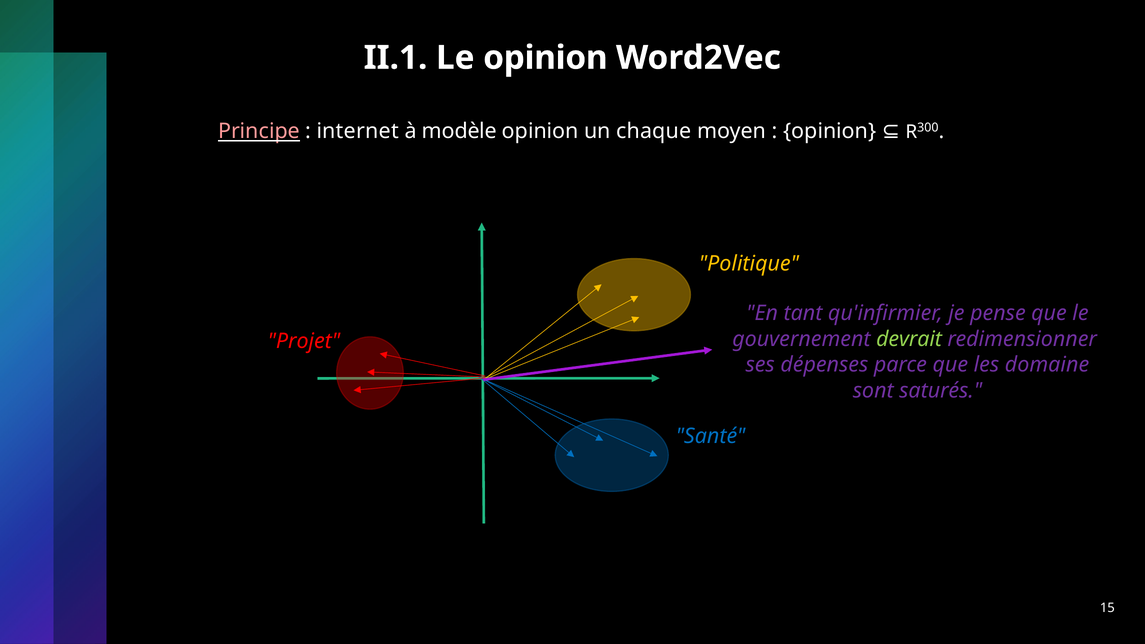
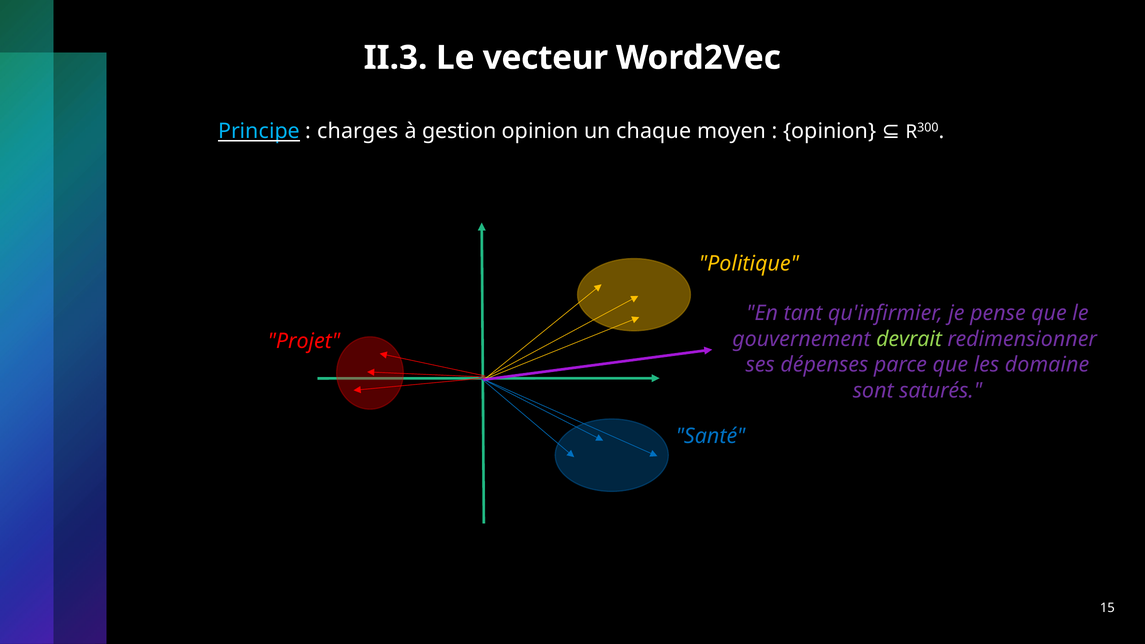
II.1: II.1 -> II.3 (396, 58)
Le opinion: opinion -> vecteur (545, 58)
Principe colour: pink -> light blue (259, 131)
internet: internet -> charges (358, 131)
modèle: modèle -> gestion (459, 131)
